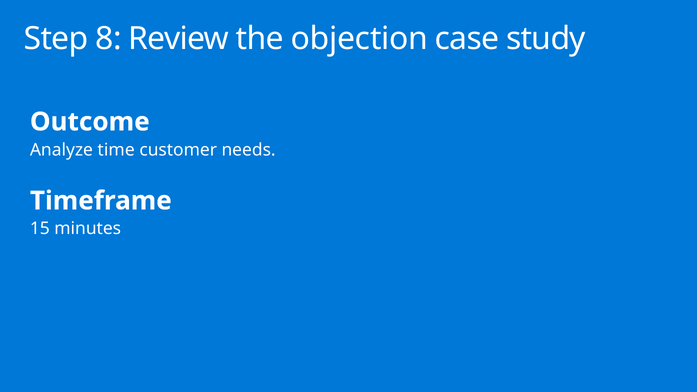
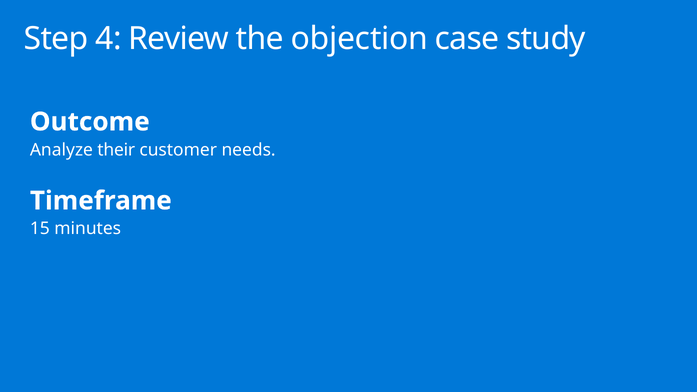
8: 8 -> 4 (108, 39)
time: time -> their (116, 150)
